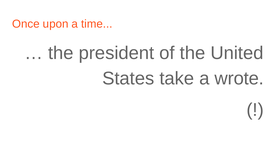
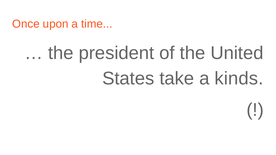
wrote: wrote -> kinds (239, 79)
